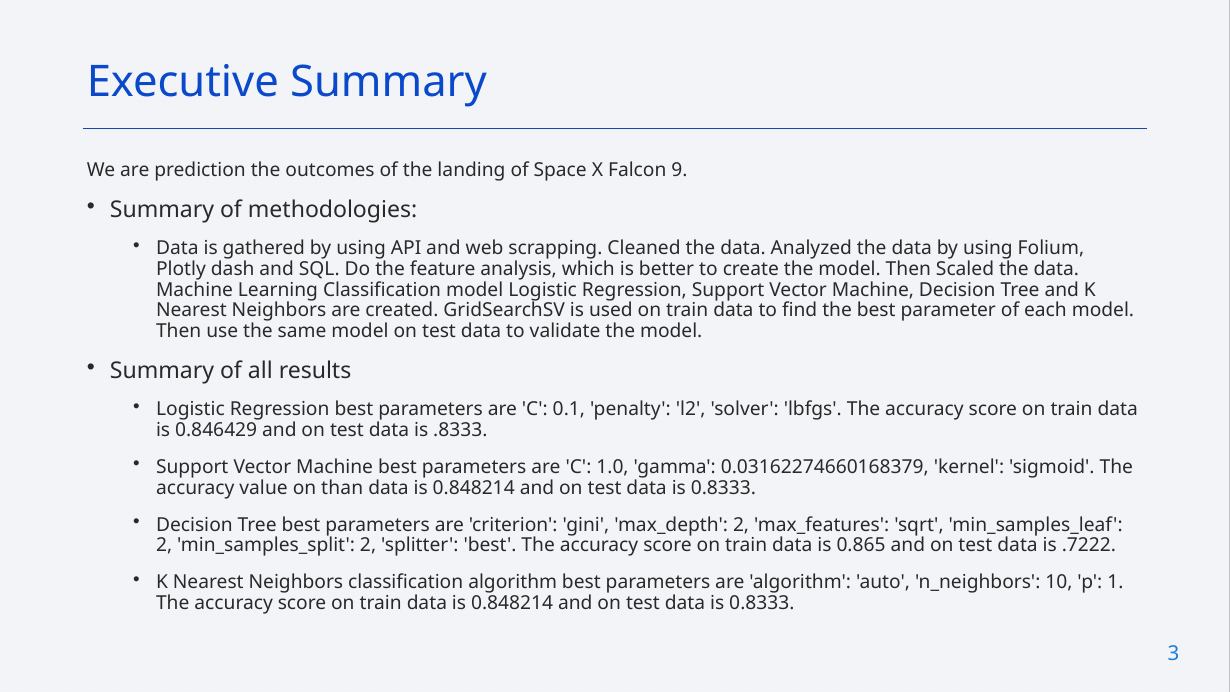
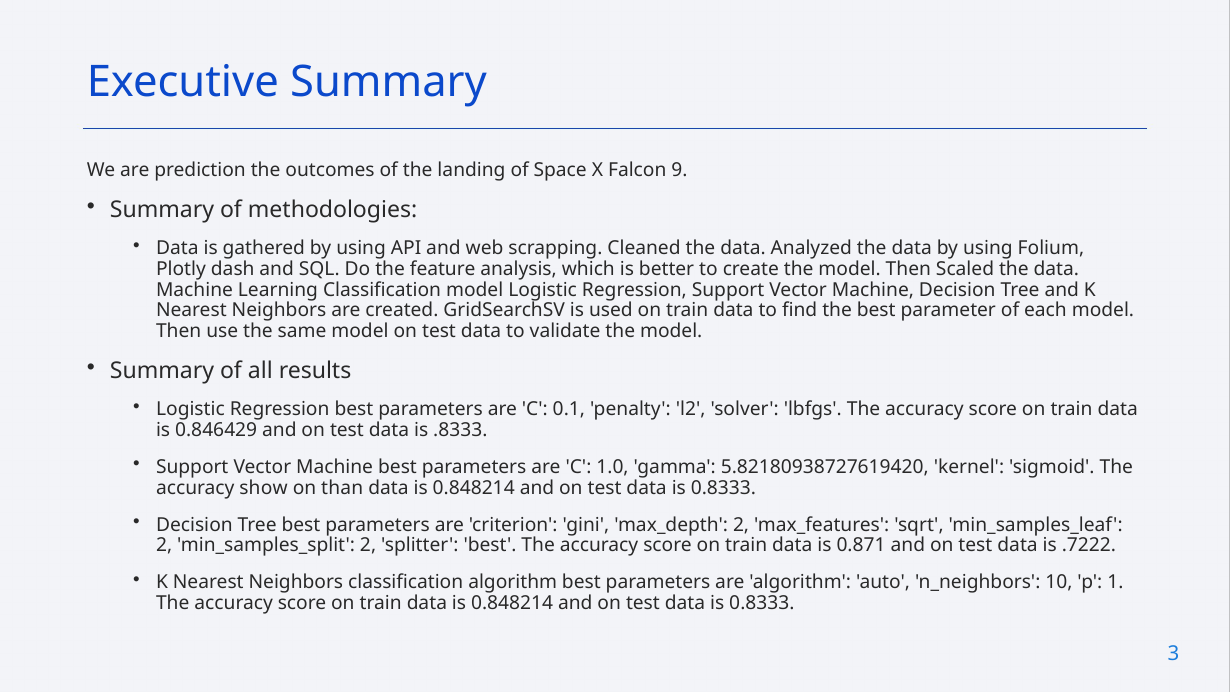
0.03162274660168379: 0.03162274660168379 -> 5.82180938727619420 (825, 467)
value: value -> show (264, 488)
0.865: 0.865 -> 0.871 (861, 545)
